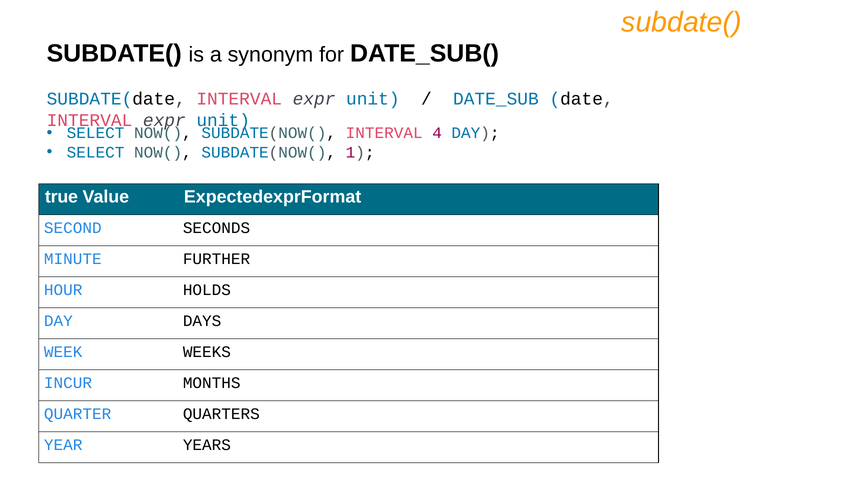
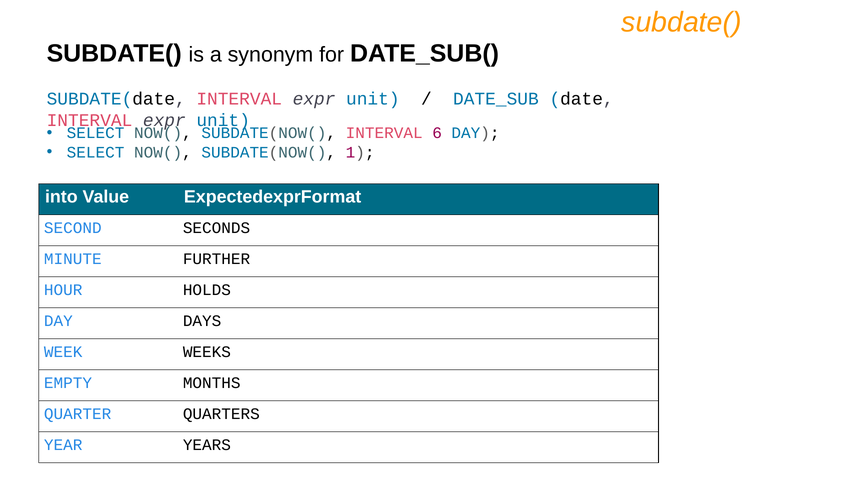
4: 4 -> 6 (437, 133)
true: true -> into (61, 197)
INCUR: INCUR -> EMPTY (68, 383)
